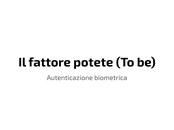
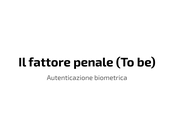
potete: potete -> penale (93, 63)
